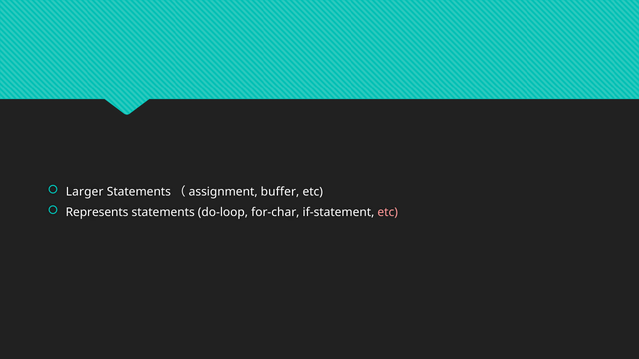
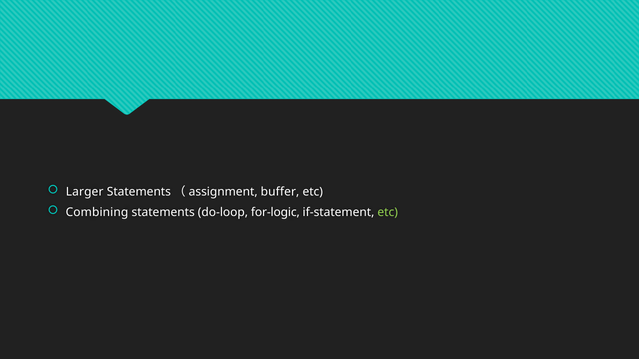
Represents: Represents -> Combining (97, 213)
for-char: for-char -> for-logic (275, 213)
etc colour: pink -> light green (388, 213)
